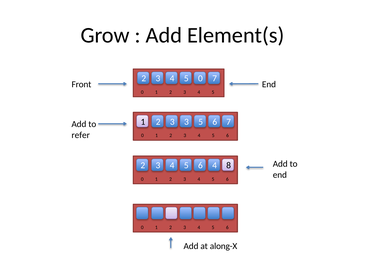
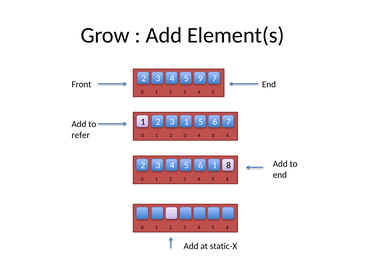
5 0: 0 -> 9 (200, 78)
3 3: 3 -> 1 (186, 122)
6 4: 4 -> 1 (215, 165)
along-X: along-X -> static-X (224, 246)
